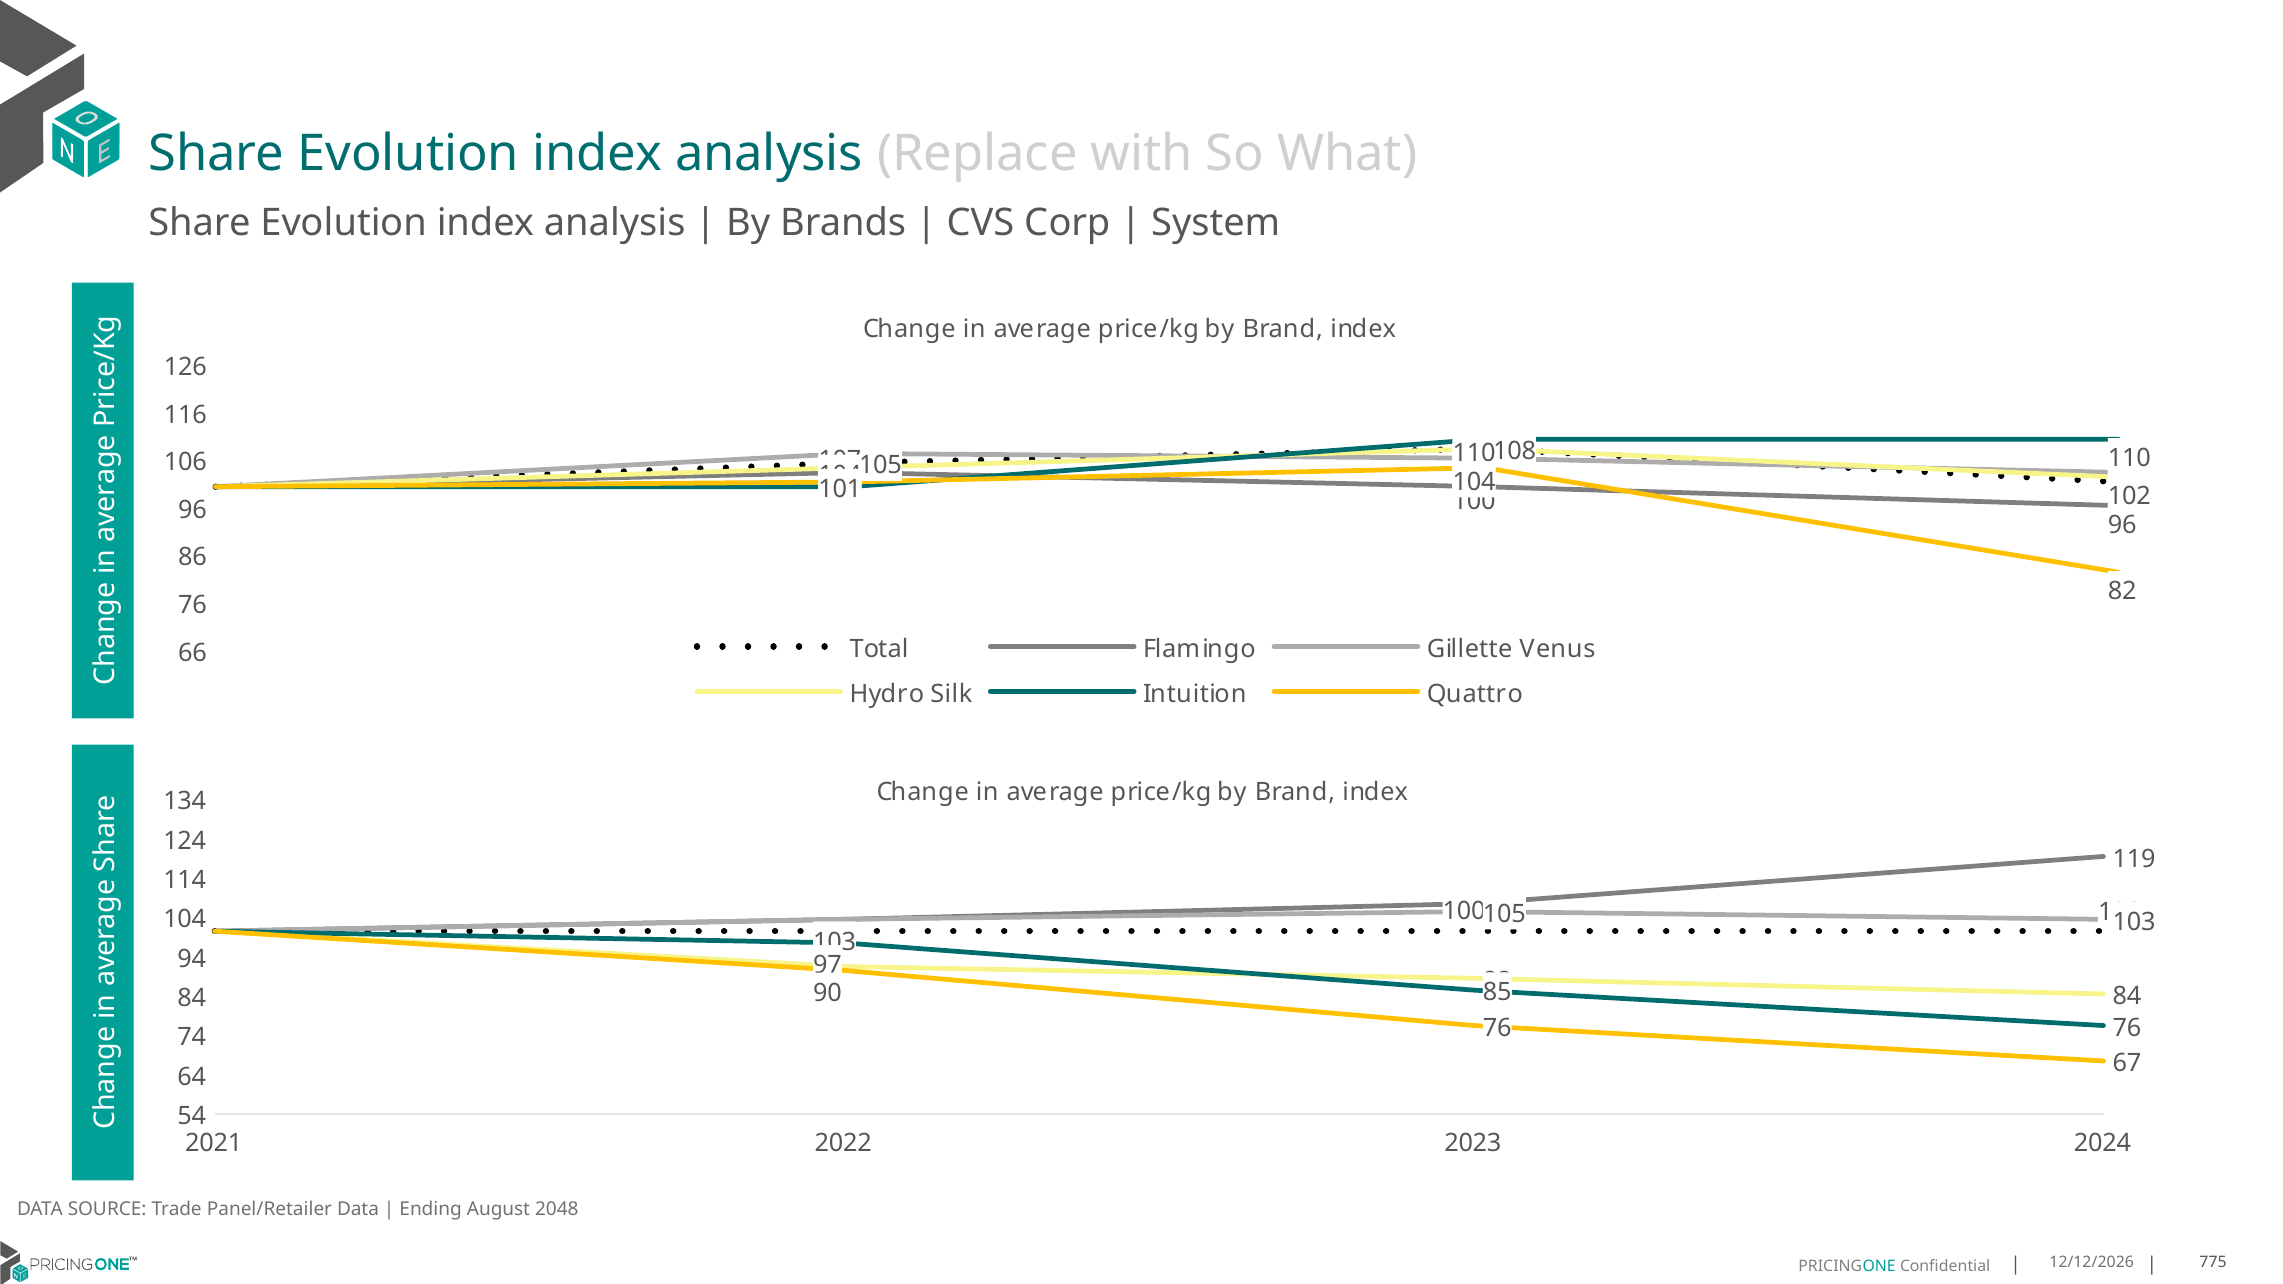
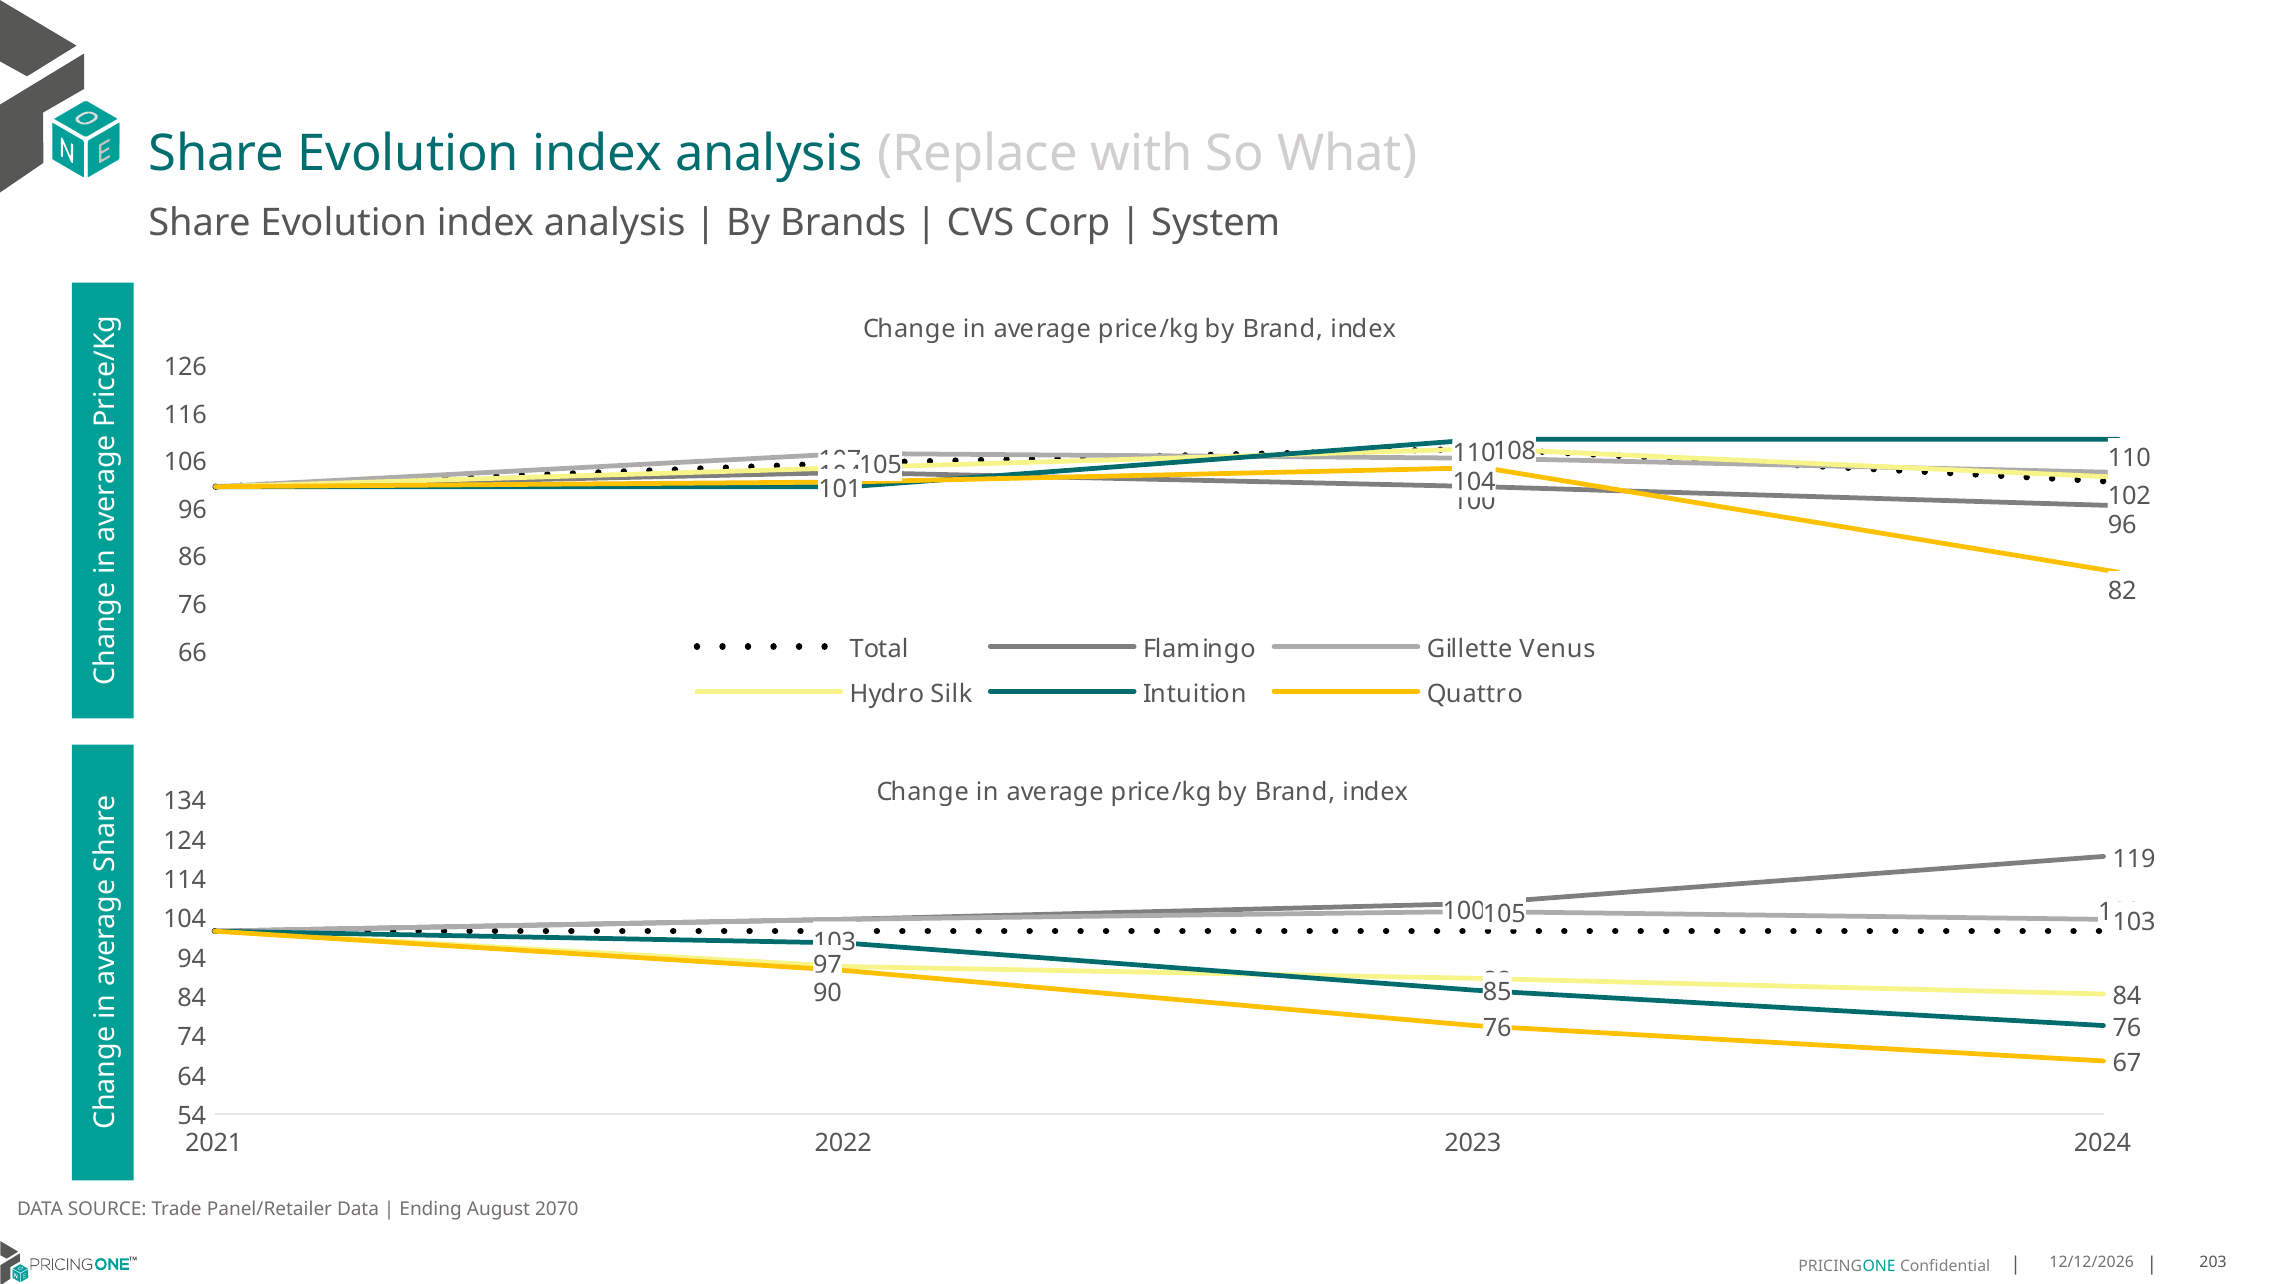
2048: 2048 -> 2070 (557, 1210)
775: 775 -> 203 (2213, 1263)
